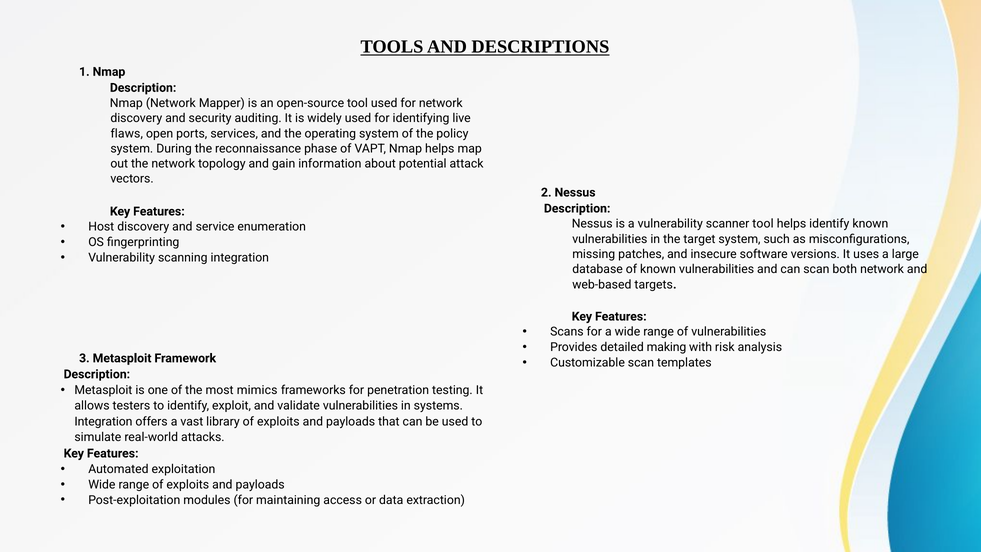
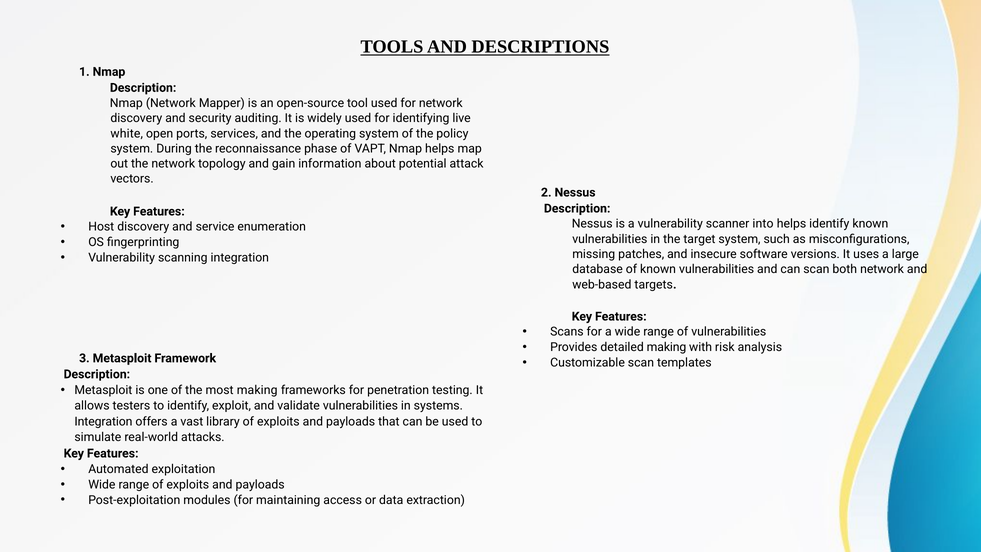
flaws: flaws -> white (127, 133)
scanner tool: tool -> into (763, 224)
most mimics: mimics -> making (257, 390)
